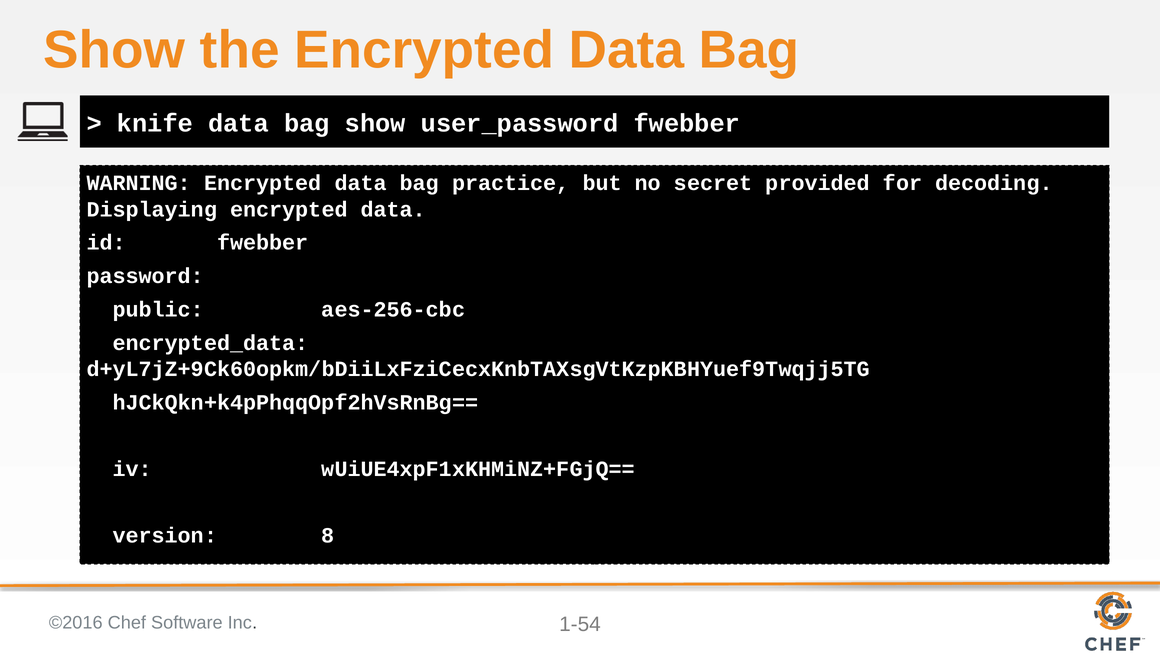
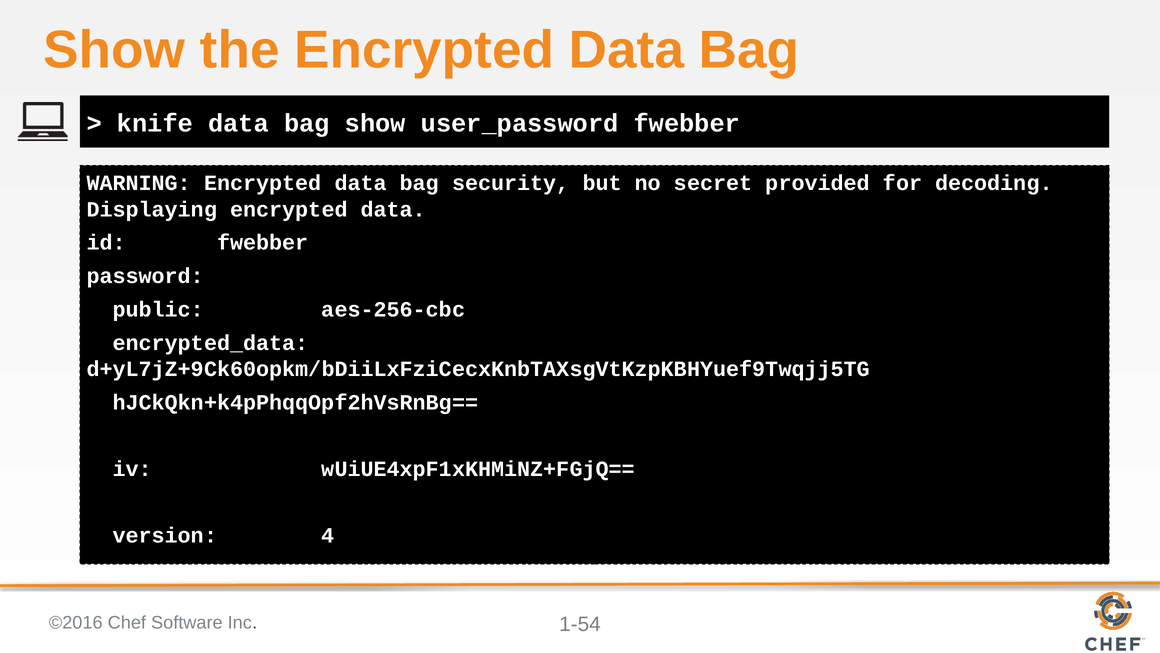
practice: practice -> security (511, 183)
8: 8 -> 4 (328, 535)
